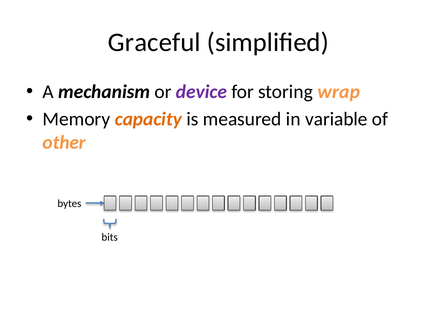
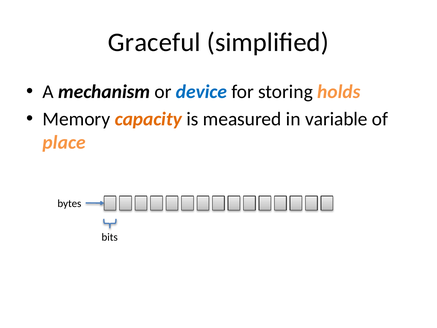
device colour: purple -> blue (201, 92)
wrap: wrap -> holds (339, 92)
other: other -> place (64, 142)
